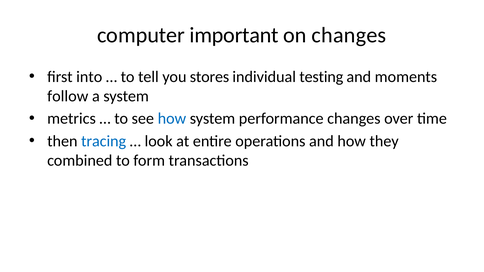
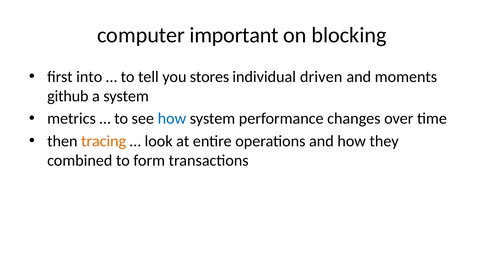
on changes: changes -> blocking (349, 35)
testing: testing -> driven (321, 77)
follow: follow -> github (68, 96)
tracing colour: blue -> orange (104, 141)
